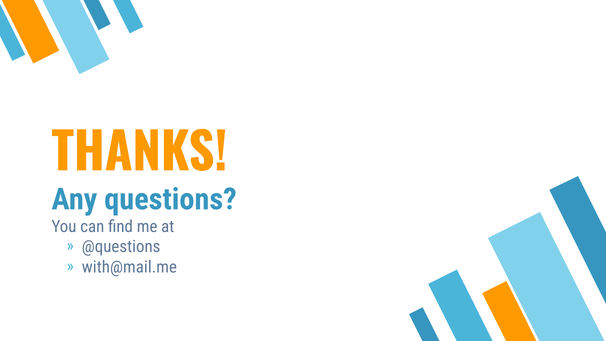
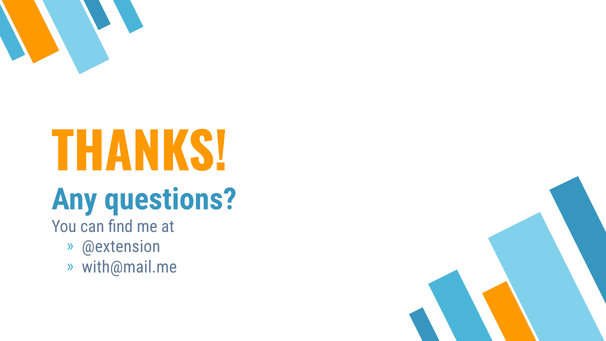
@questions: @questions -> @extension (121, 247)
